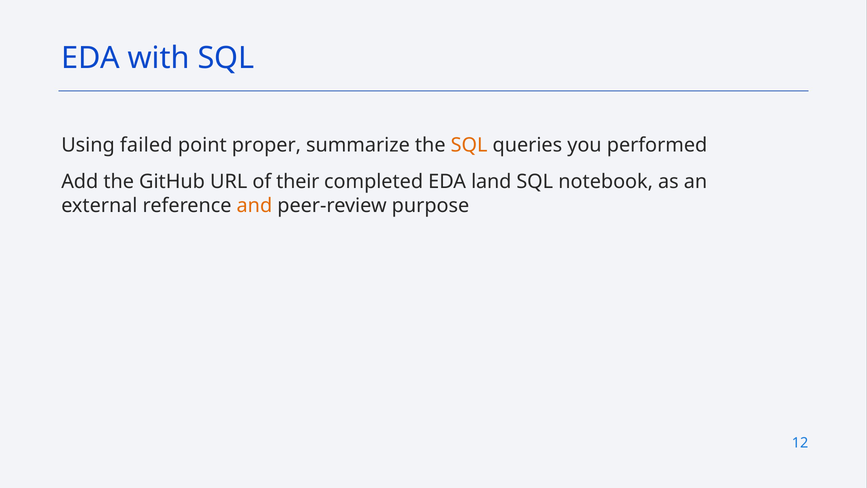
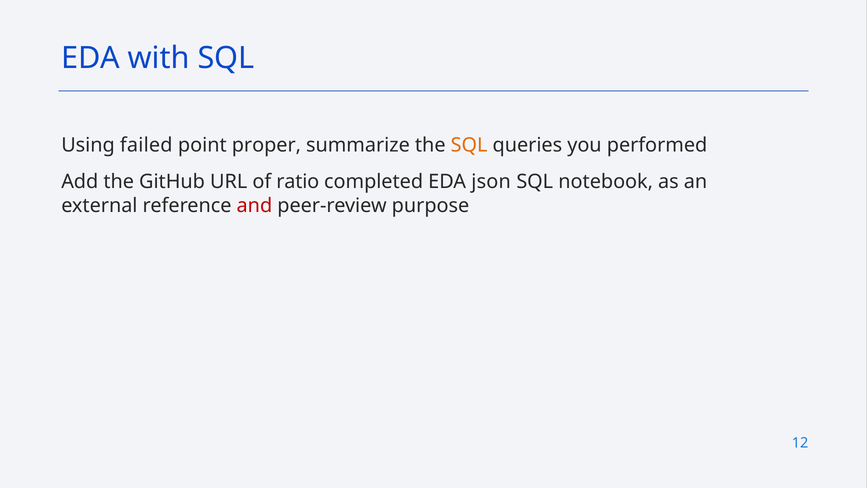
their: their -> ratio (298, 182)
land: land -> json (491, 182)
and colour: orange -> red (254, 205)
